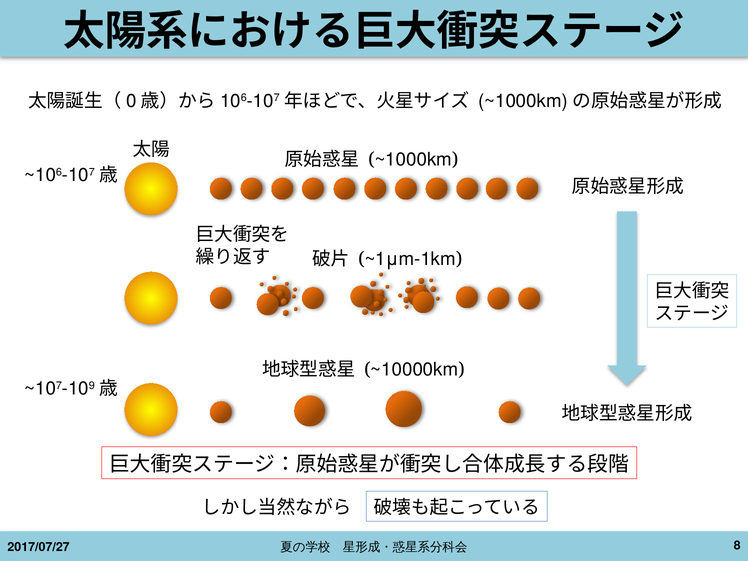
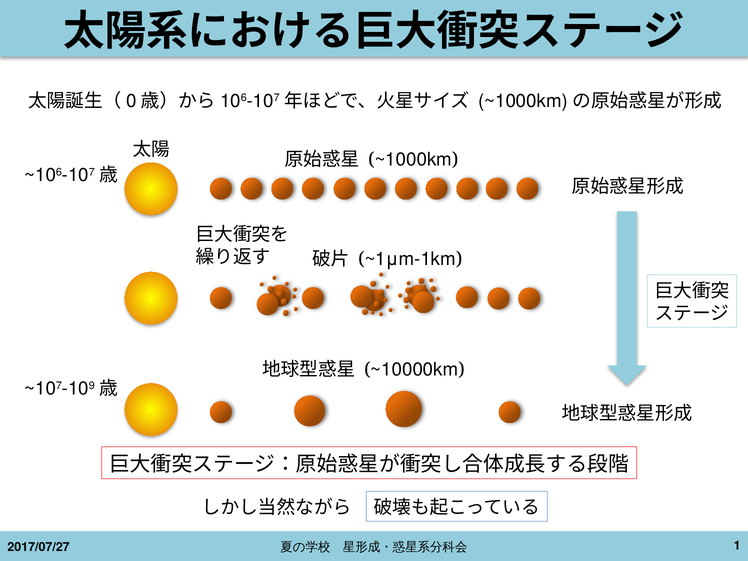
8: 8 -> 1 (737, 545)
